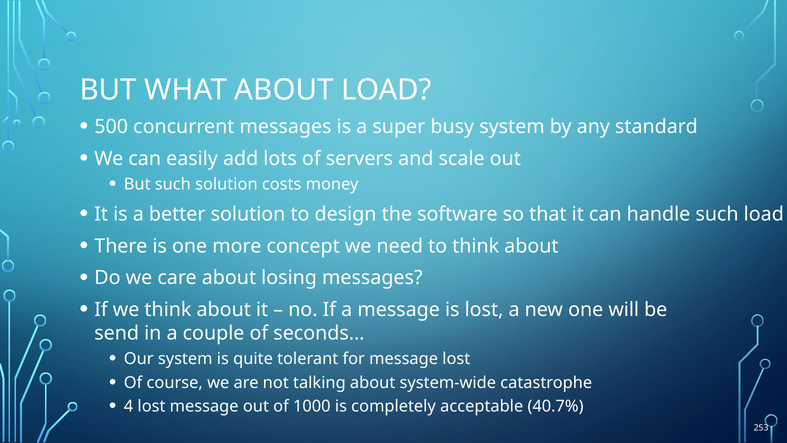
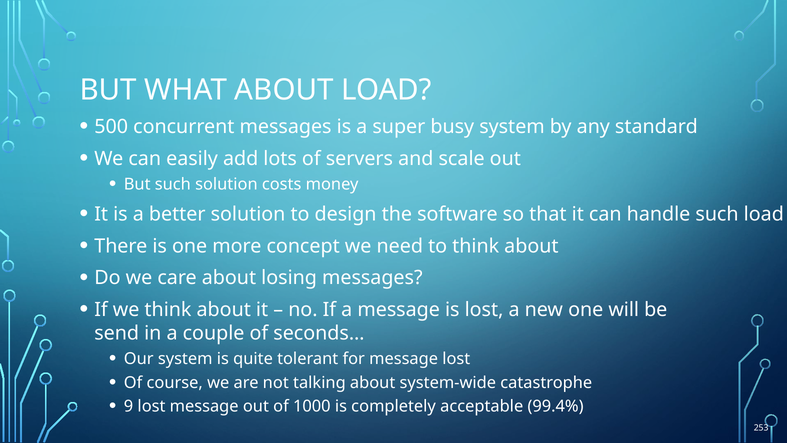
4: 4 -> 9 (129, 406)
40.7%: 40.7% -> 99.4% (556, 406)
